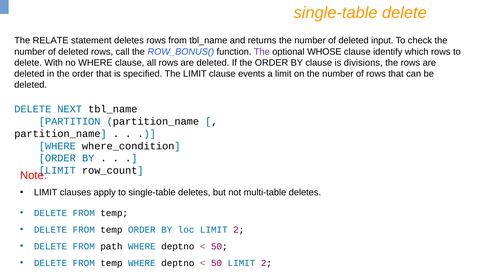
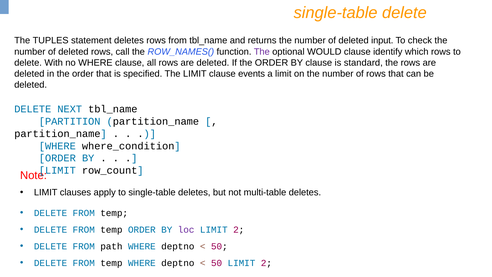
RELATE: RELATE -> TUPLES (51, 41)
ROW_BONUS(: ROW_BONUS( -> ROW_NAMES( (181, 52)
WHOSE: WHOSE -> WOULD (324, 52)
divisions: divisions -> standard (363, 63)
loc colour: blue -> purple (186, 230)
